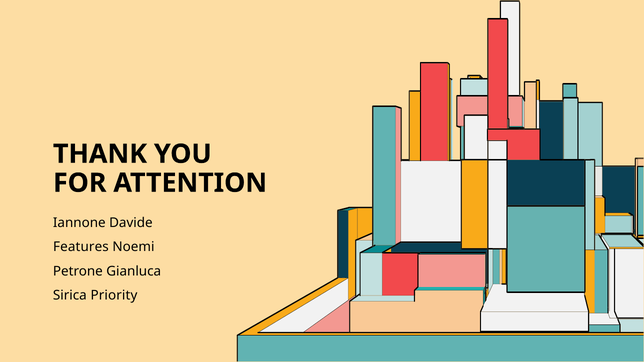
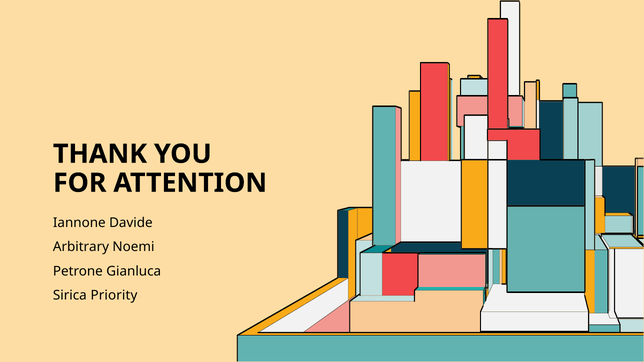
Features: Features -> Arbitrary (81, 247)
